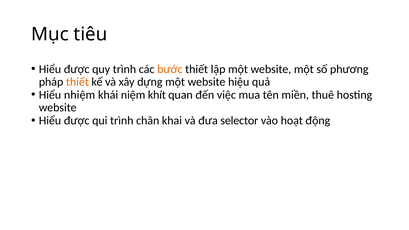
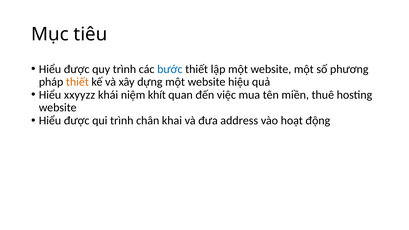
bước colour: orange -> blue (170, 69)
nhiệm: nhiệm -> xxyyzz (80, 95)
selector: selector -> address (239, 121)
